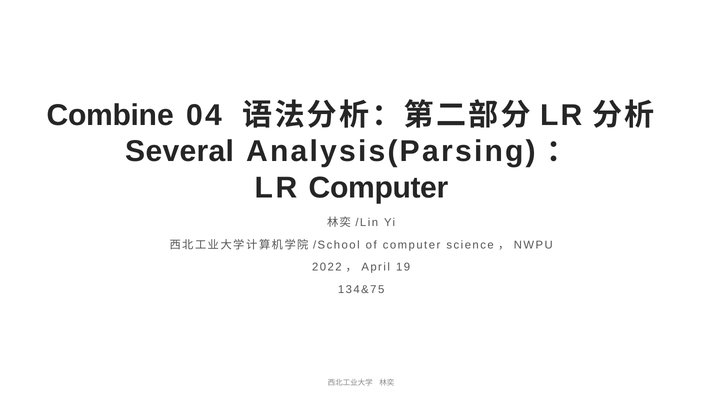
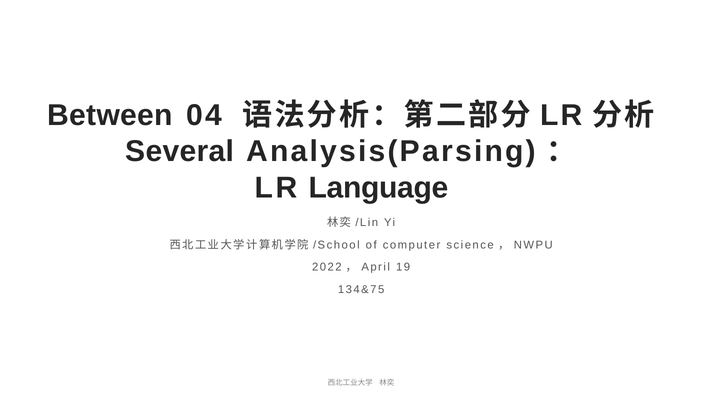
Combine: Combine -> Between (110, 115)
LR Computer: Computer -> Language (379, 188)
